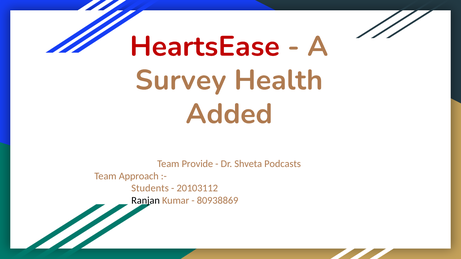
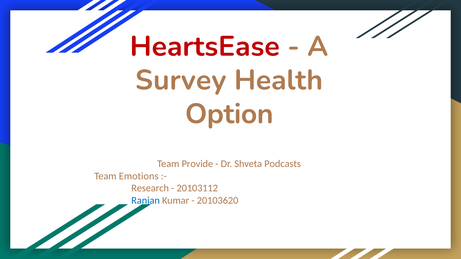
Added: Added -> Option (229, 114)
Approach: Approach -> Emotions (139, 176)
Students: Students -> Research (150, 188)
Ranjan colour: black -> blue (146, 201)
80938869: 80938869 -> 20103620 (218, 201)
